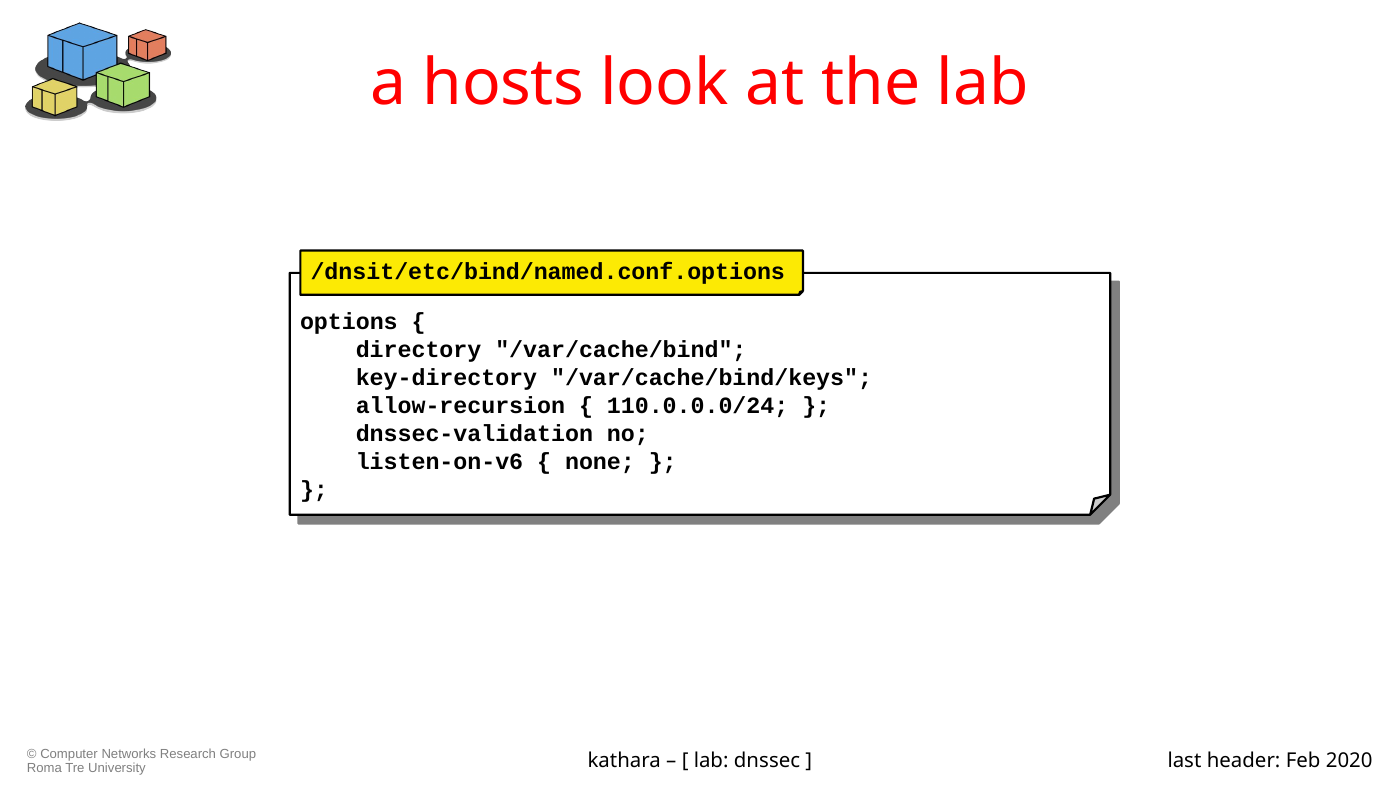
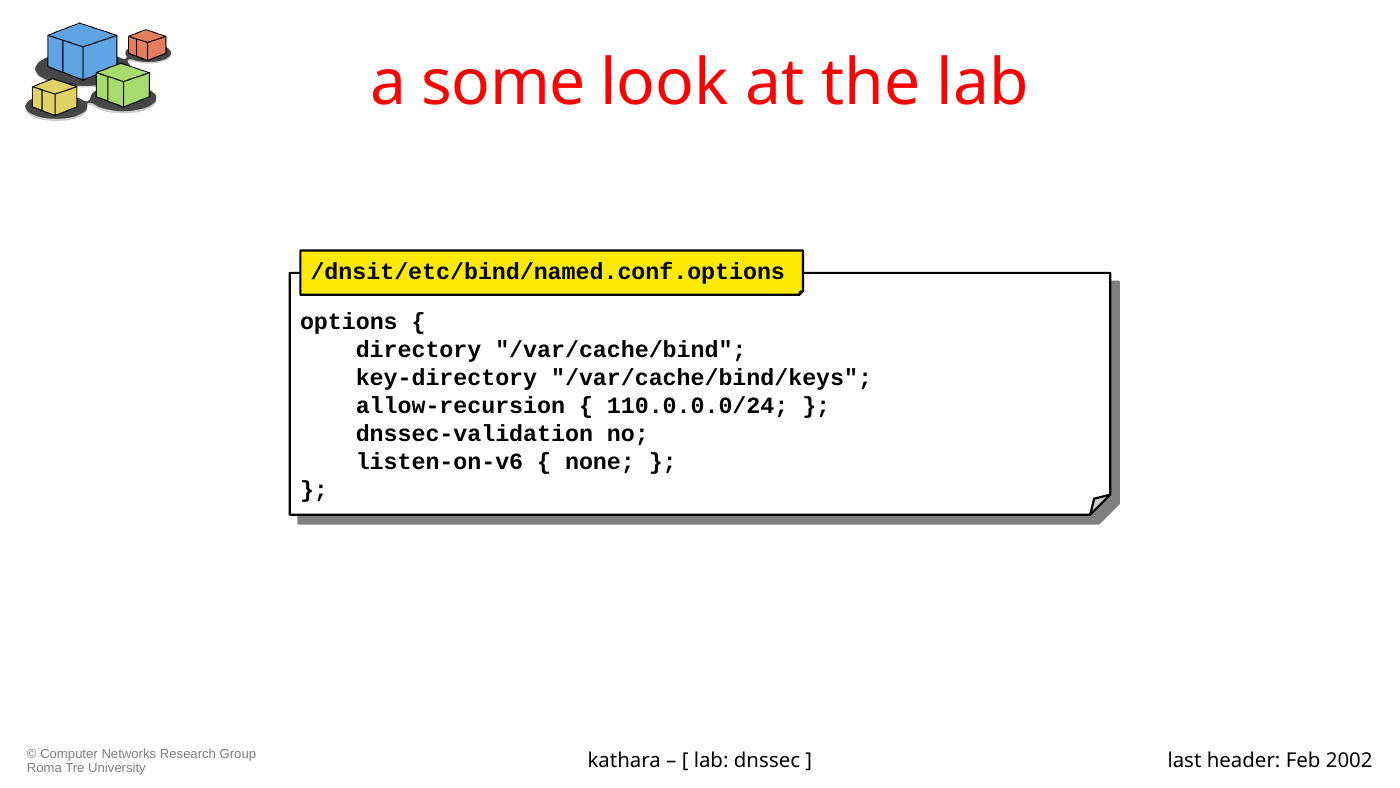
hosts: hosts -> some (504, 83)
2020: 2020 -> 2002 (1349, 760)
